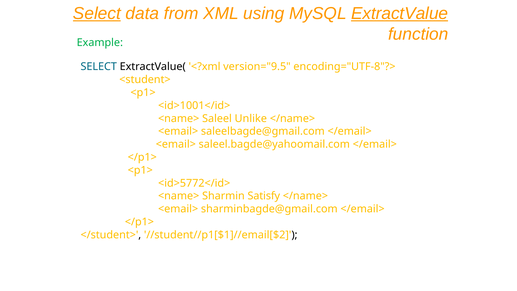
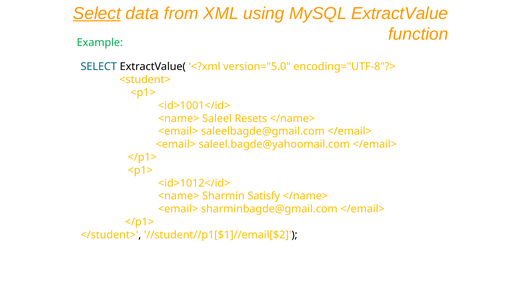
ExtractValue underline: present -> none (400, 13)
version="9.5: version="9.5 -> version="5.0 (257, 67)
Unlike: Unlike -> Resets (251, 118)
<id>5772</id>: <id>5772</id> -> <id>1012</id> (194, 183)
